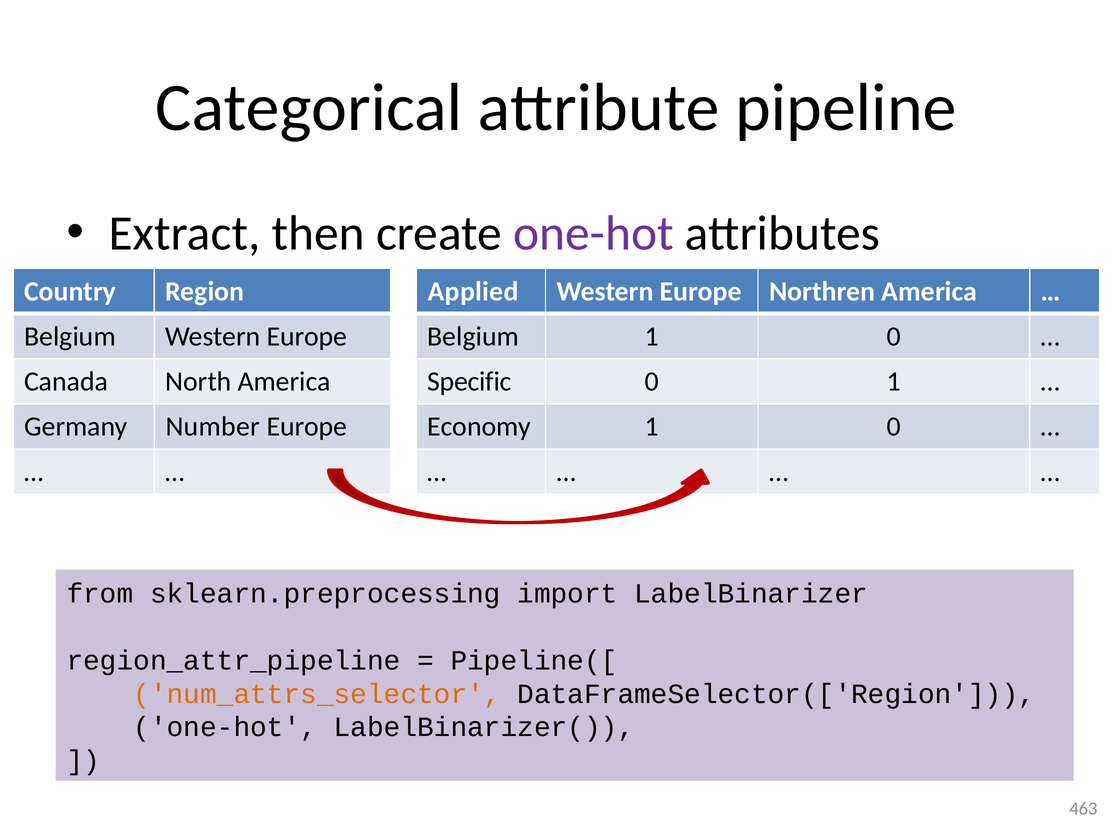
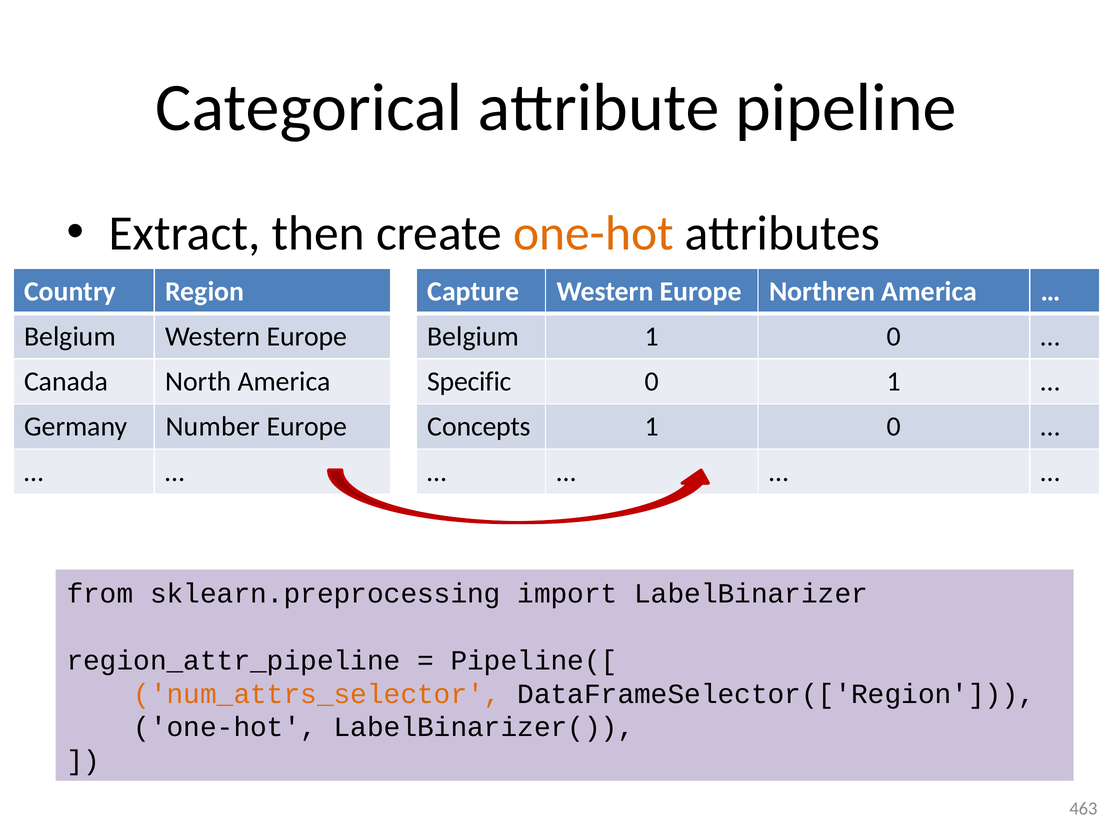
one-hot colour: purple -> orange (593, 233)
Applied: Applied -> Capture (473, 291)
Economy: Economy -> Concepts (479, 427)
